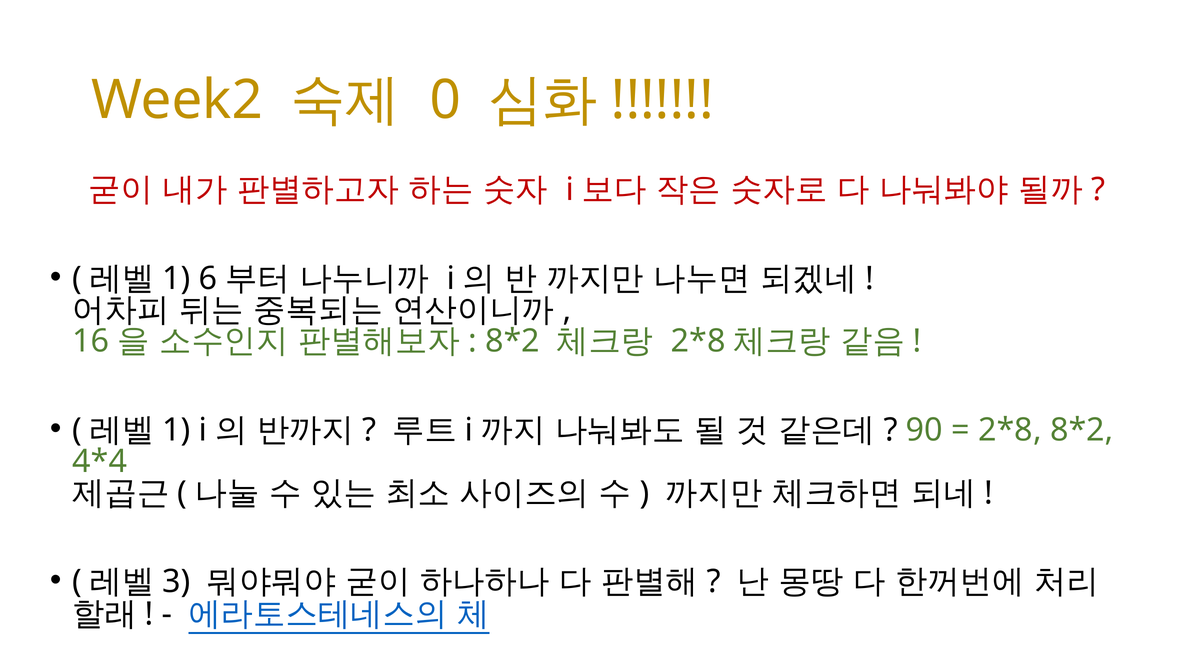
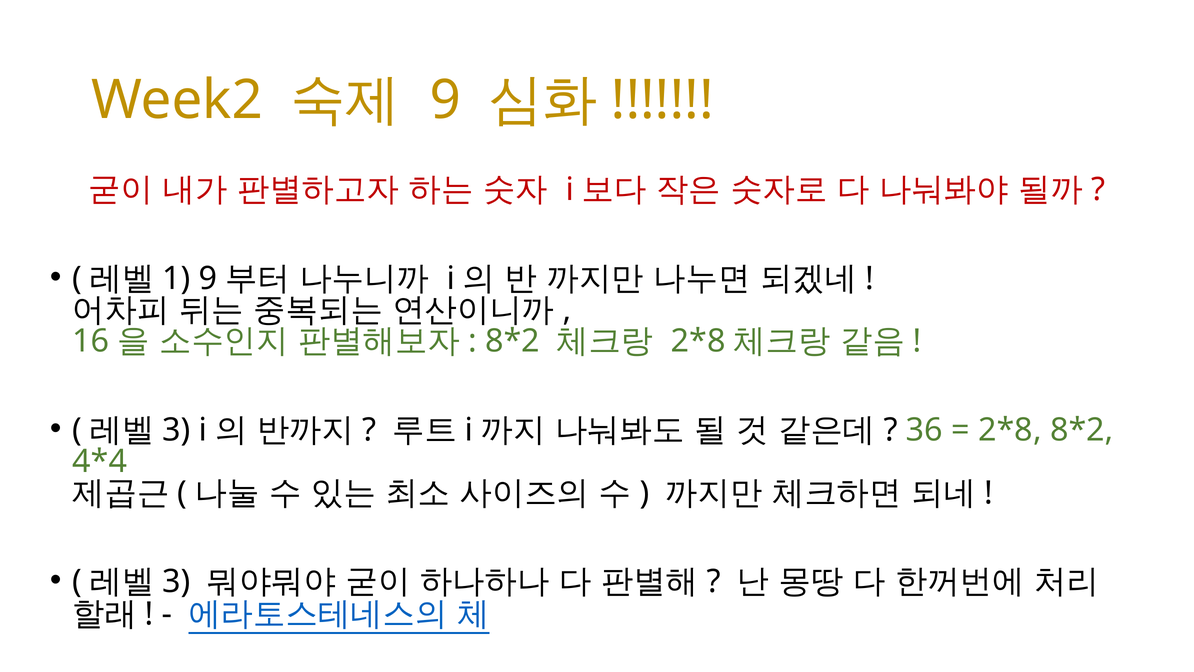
0: 0 -> 9 (445, 100)
6: 6 -> 9 (208, 278)
1: 1 -> 3 (176, 430)
90: 90 -> 36 (924, 430)
